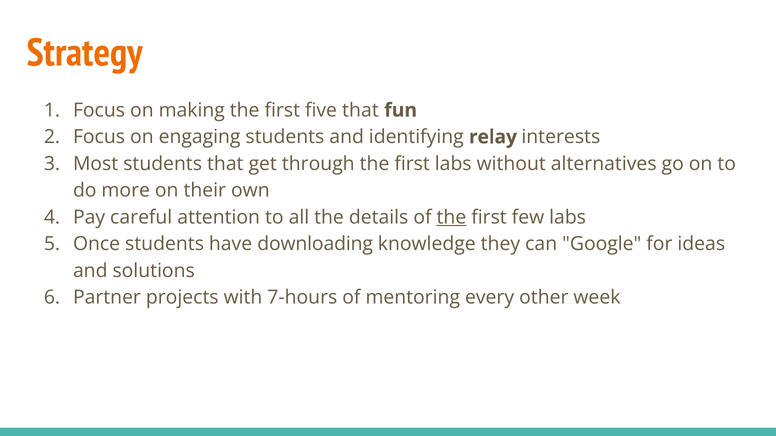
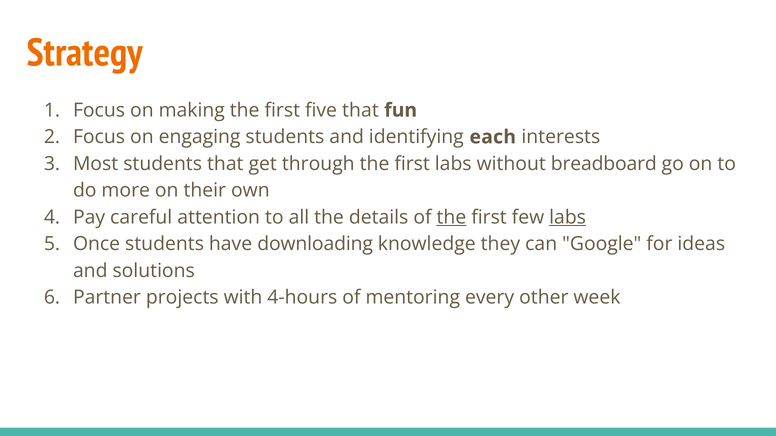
relay: relay -> each (493, 137)
alternatives: alternatives -> breadboard (604, 164)
labs underline: none -> present (568, 217)
7-hours: 7-hours -> 4-hours (302, 298)
